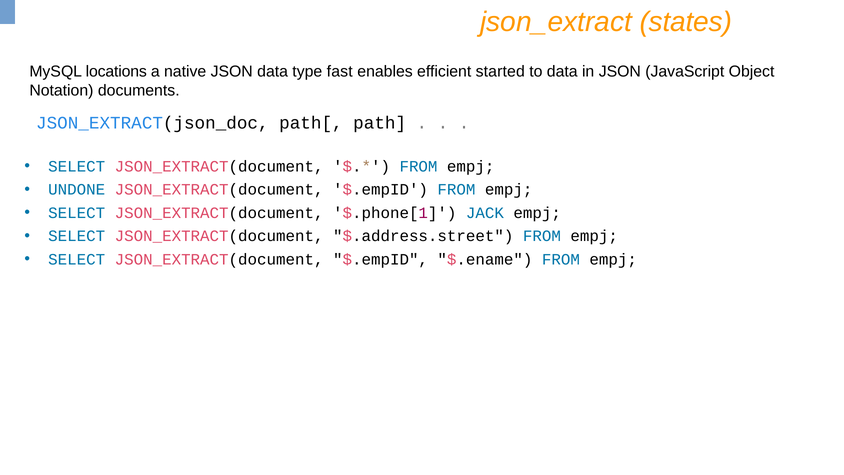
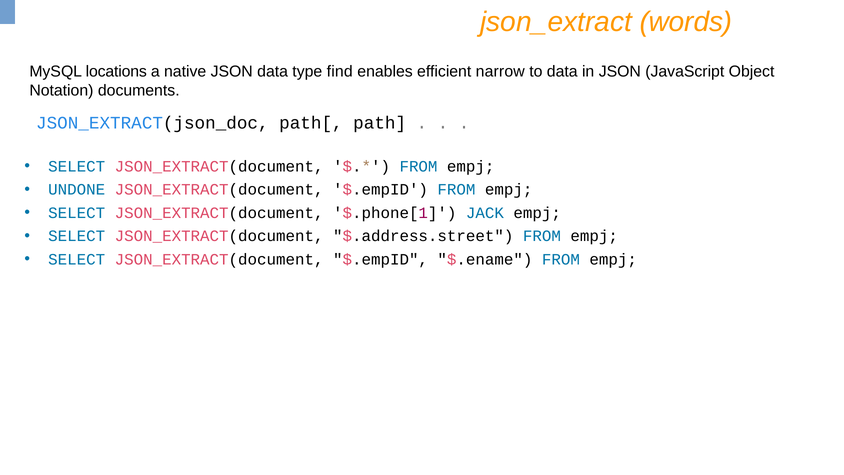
states: states -> words (686, 22)
fast: fast -> find (340, 72)
started: started -> narrow (500, 72)
